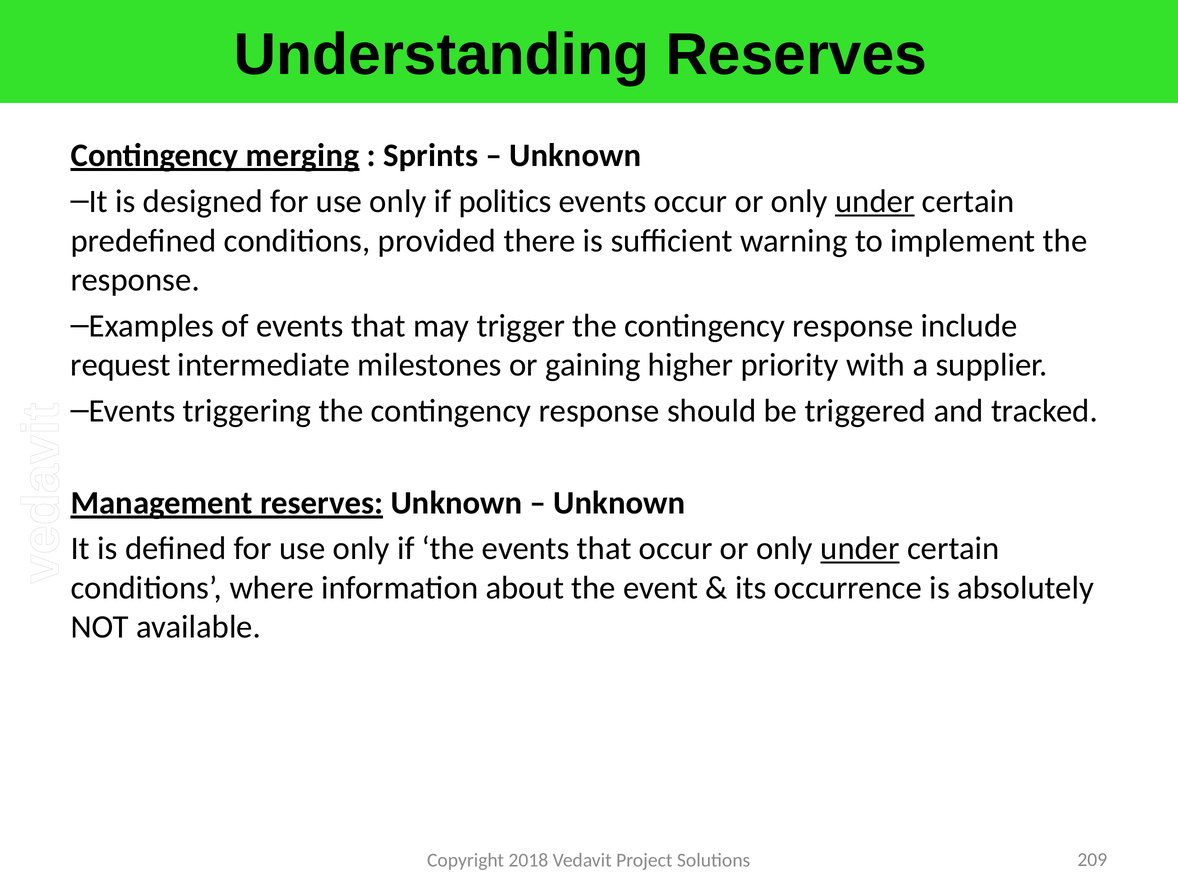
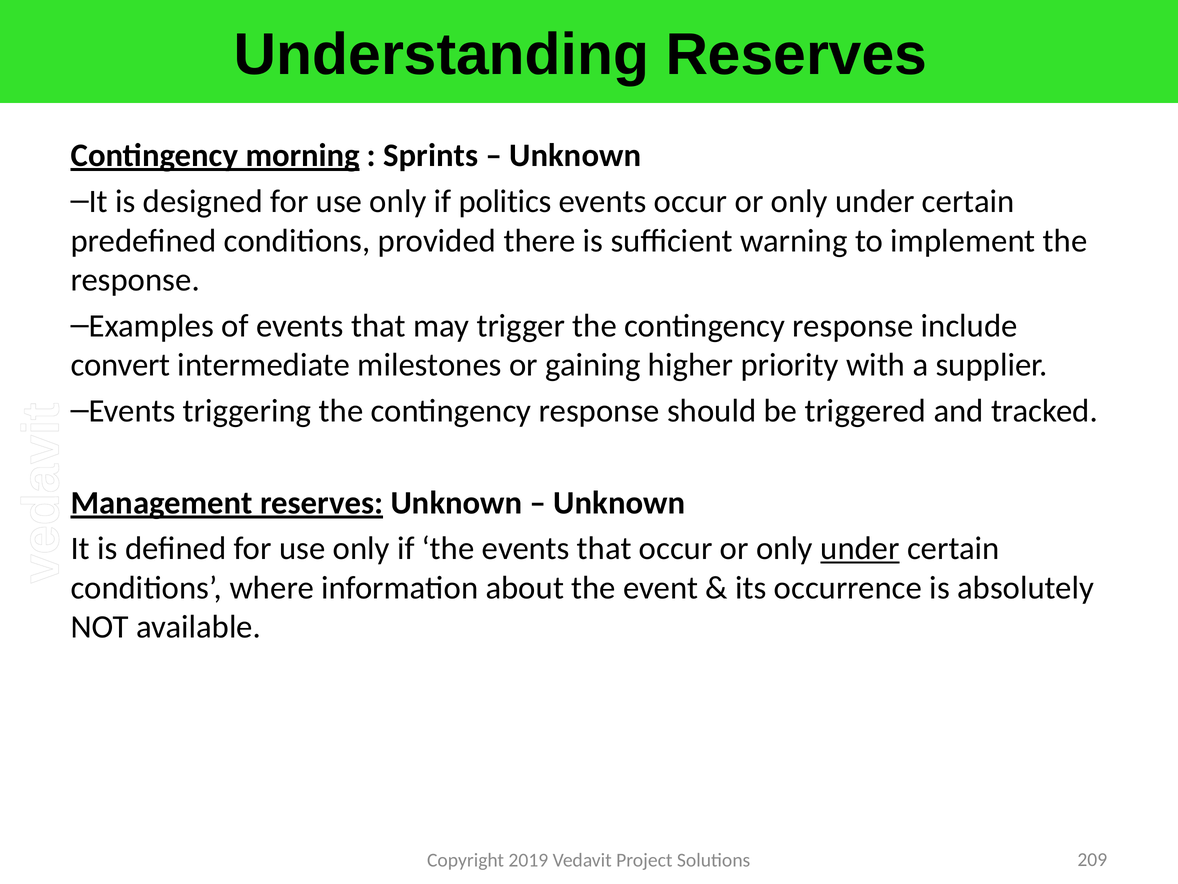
merging: merging -> morning (303, 155)
under underline: present -> none (875, 201)
request: request -> convert (121, 365)
2018: 2018 -> 2019 (528, 860)
